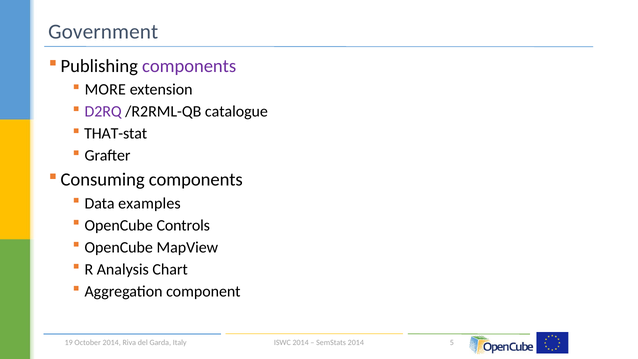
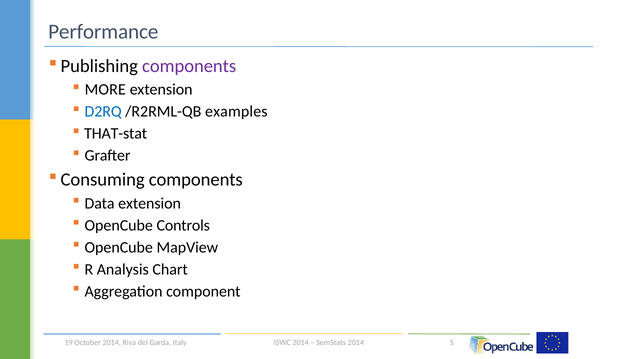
Government: Government -> Performance (103, 32)
D2RQ colour: purple -> blue (103, 112)
catalogue: catalogue -> examples (236, 112)
Data examples: examples -> extension (150, 203)
